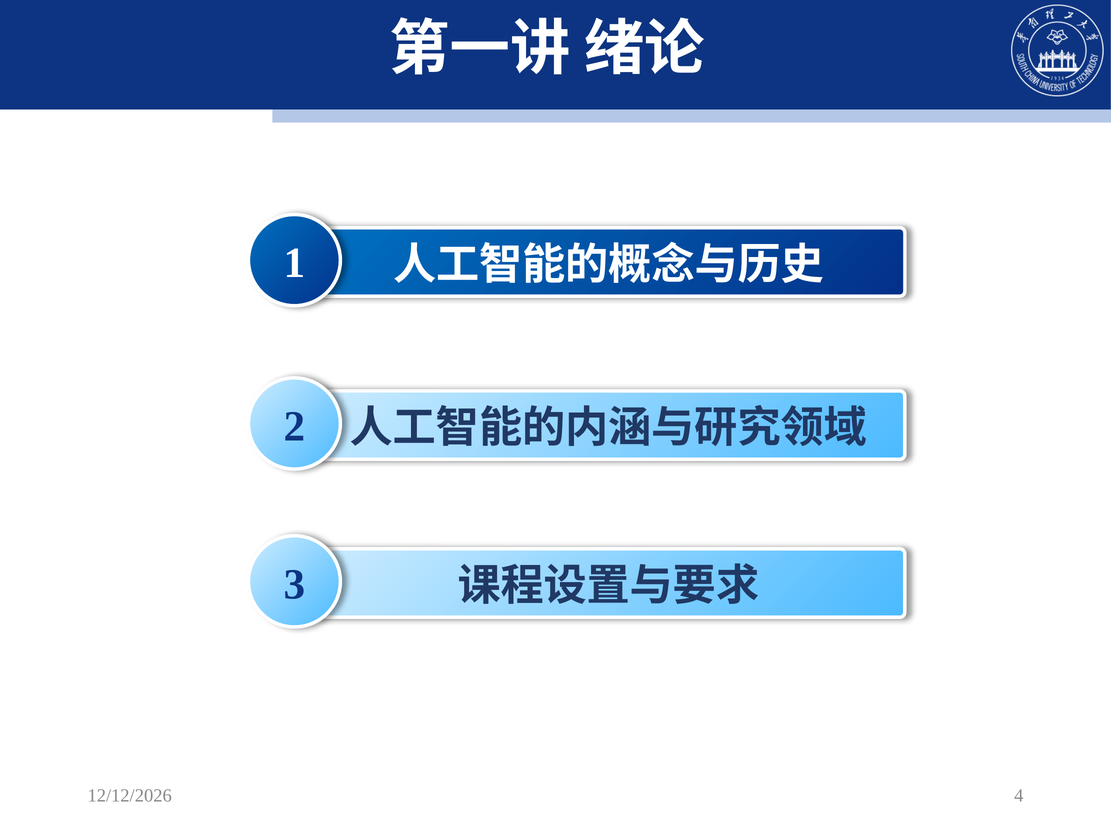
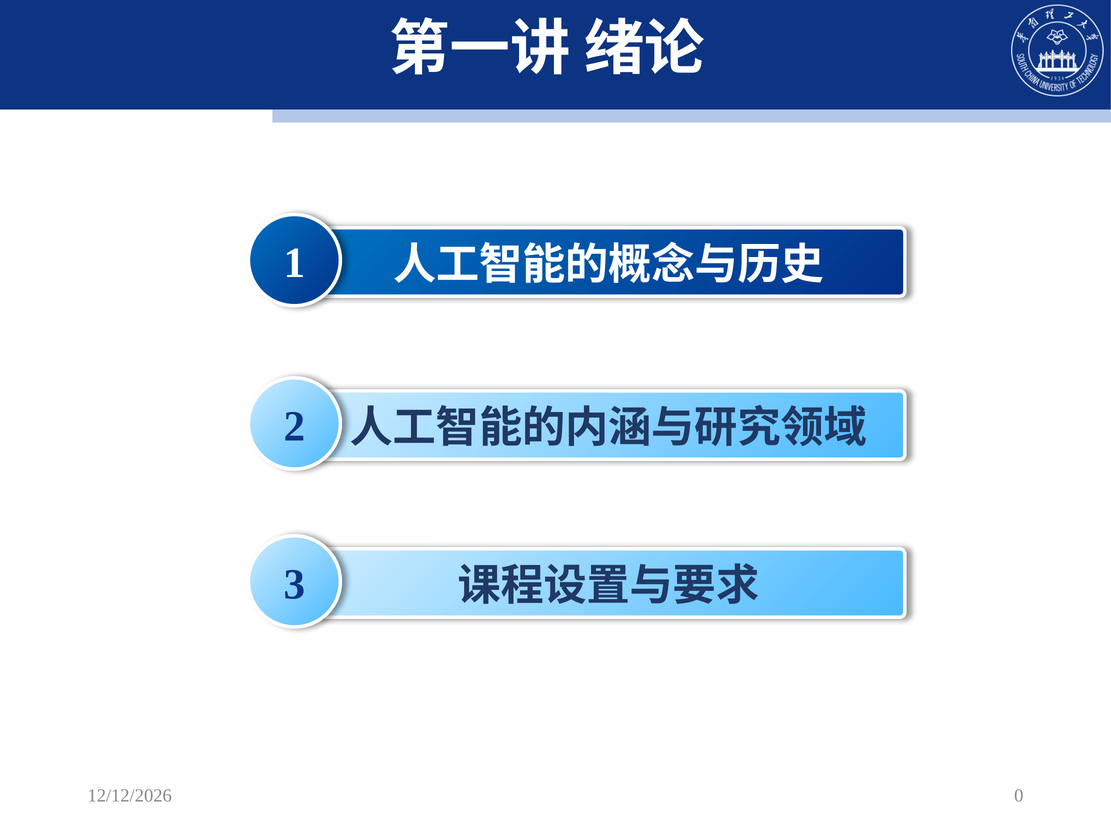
4: 4 -> 0 (1019, 796)
